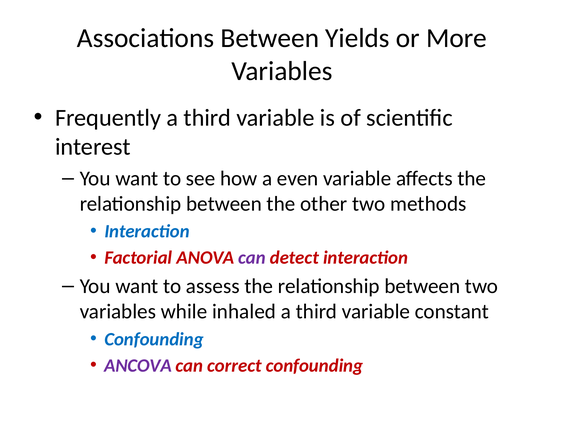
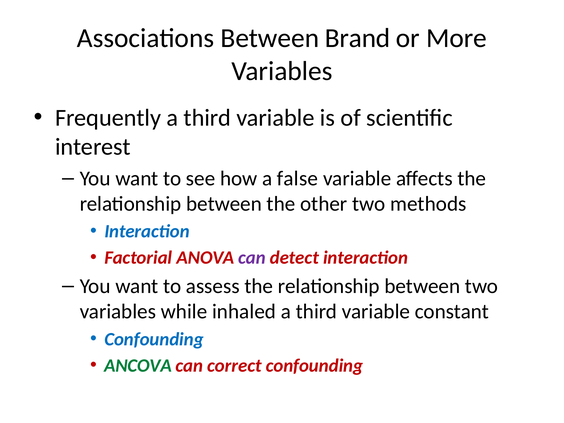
Yields: Yields -> Brand (358, 38)
even: even -> false (298, 178)
ANCOVA colour: purple -> green (138, 366)
